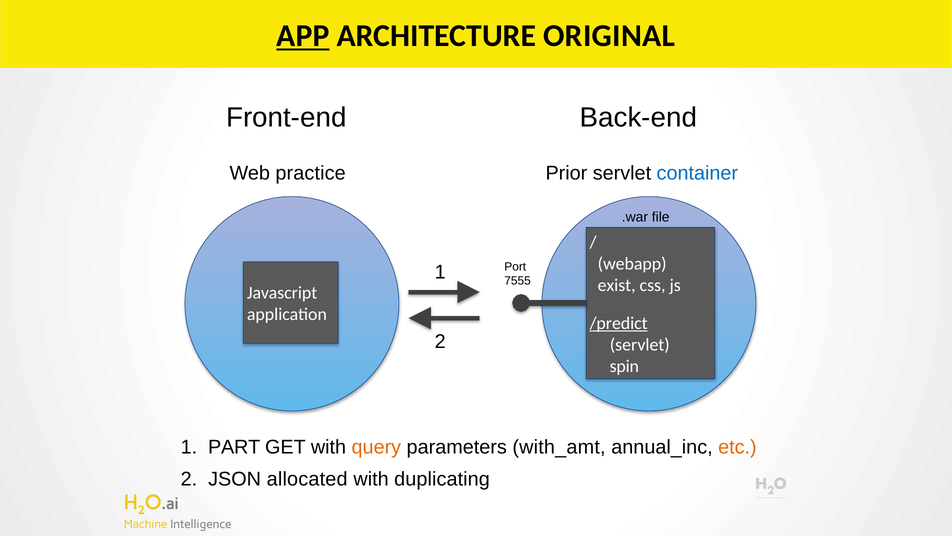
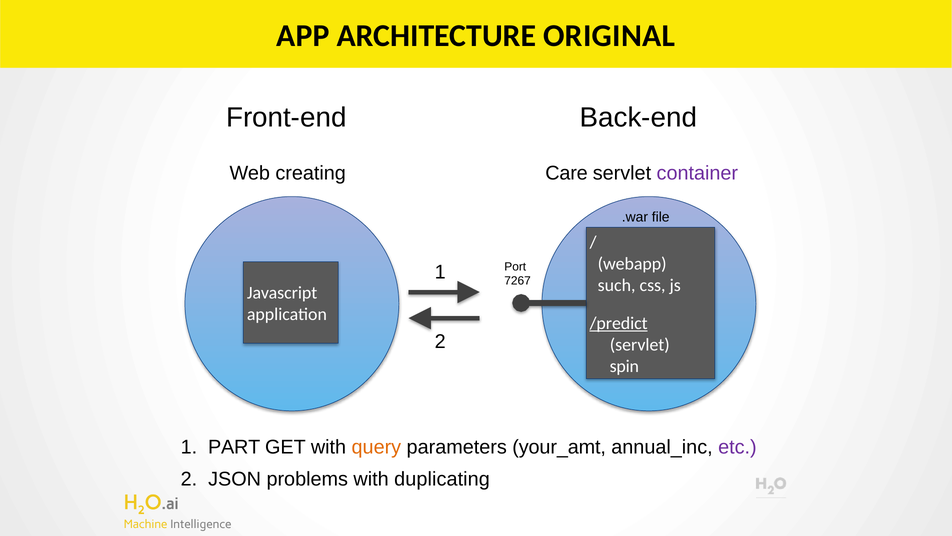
APP underline: present -> none (303, 36)
practice: practice -> creating (311, 173)
Prior: Prior -> Care (567, 173)
container colour: blue -> purple (697, 173)
7555: 7555 -> 7267 (518, 281)
exist: exist -> such (617, 285)
with_amt: with_amt -> your_amt (559, 447)
etc colour: orange -> purple (737, 447)
allocated: allocated -> problems (307, 479)
